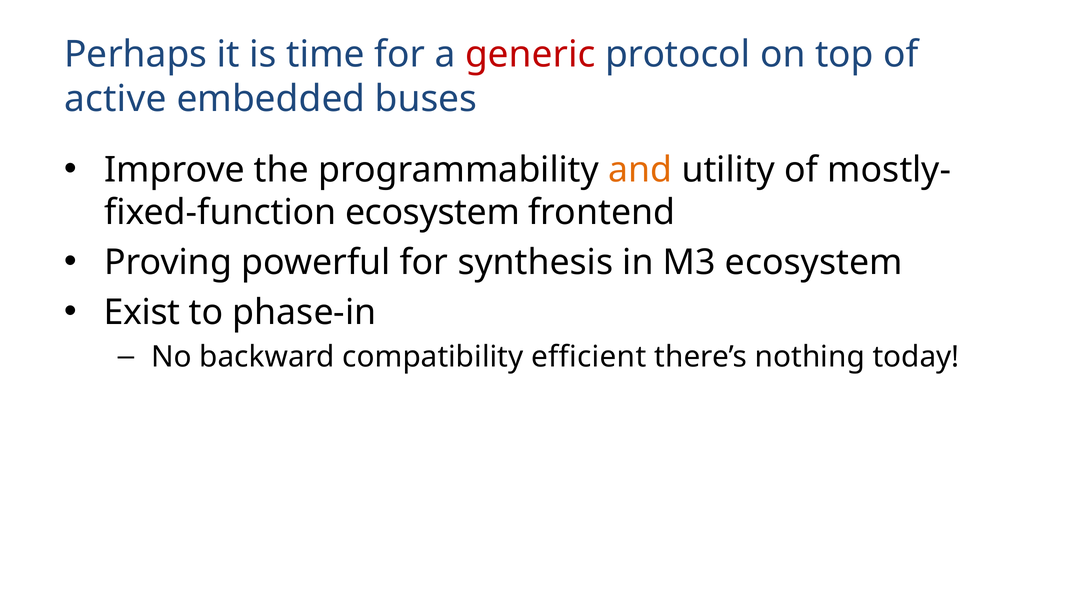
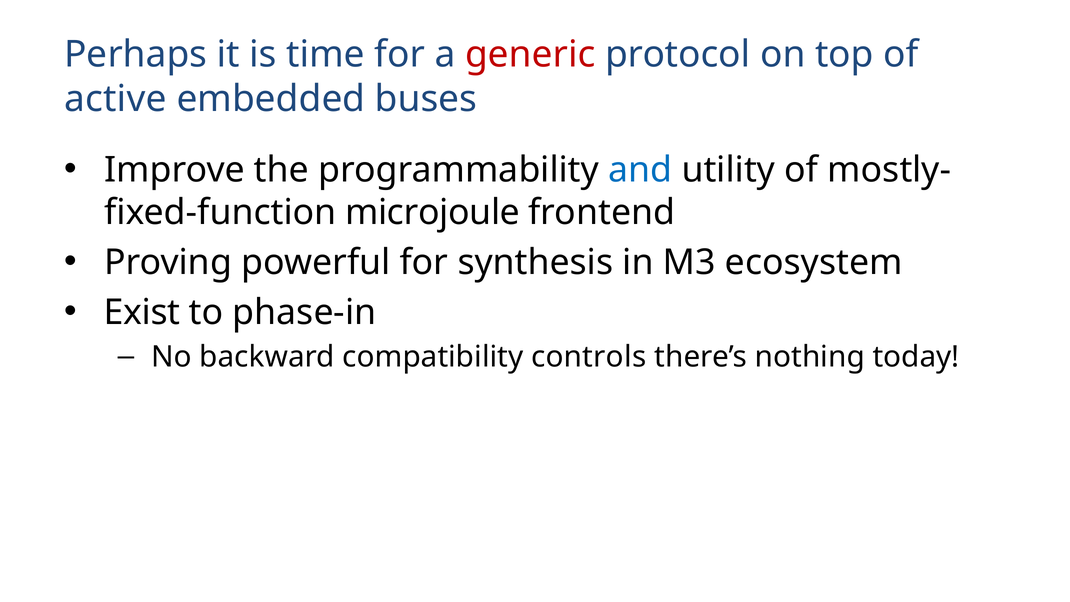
and colour: orange -> blue (640, 170)
ecosystem: ecosystem -> microjoule (433, 213)
efficient: efficient -> controls (589, 357)
